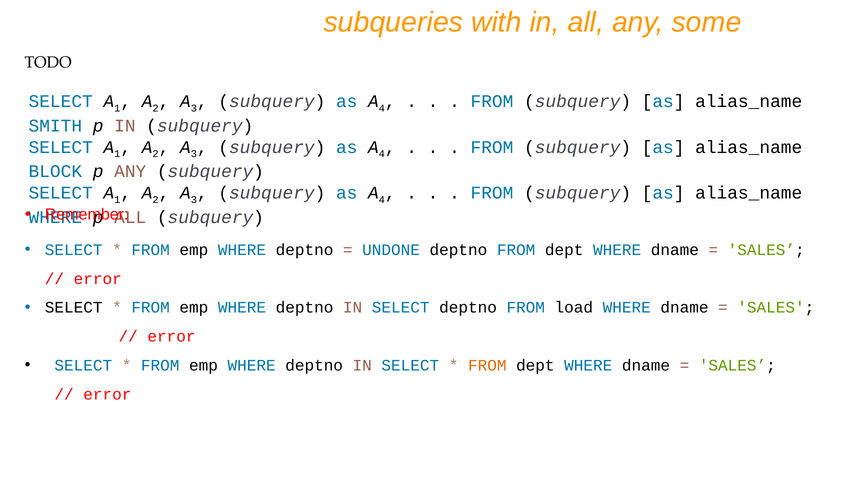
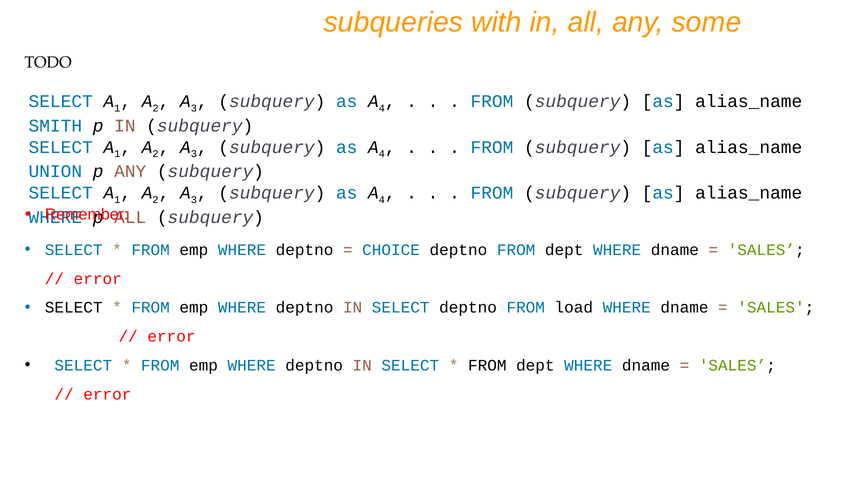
BLOCK: BLOCK -> UNION (55, 171)
UNDONE: UNDONE -> CHOICE (391, 250)
FROM colour: orange -> black (487, 365)
